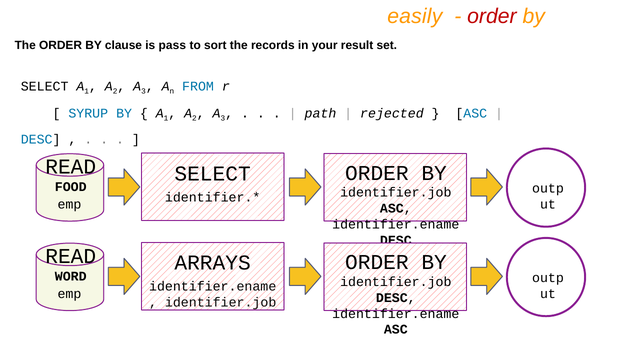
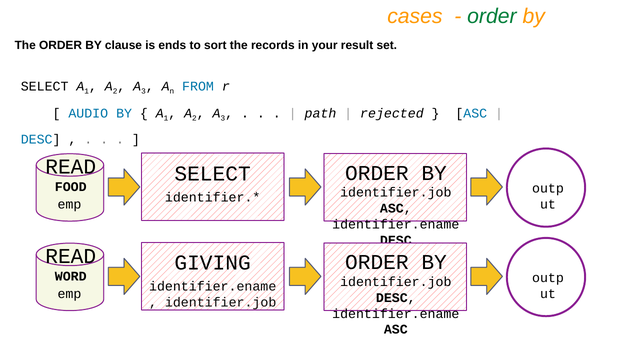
easily: easily -> cases (415, 17)
order colour: red -> green (492, 17)
pass: pass -> ends (172, 45)
SYRUP: SYRUP -> AUDIO (88, 113)
ARRAYS: ARRAYS -> GIVING (213, 263)
